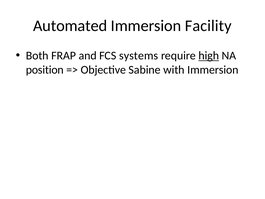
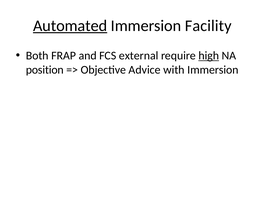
Automated underline: none -> present (70, 26)
systems: systems -> external (139, 56)
Sabine: Sabine -> Advice (145, 70)
